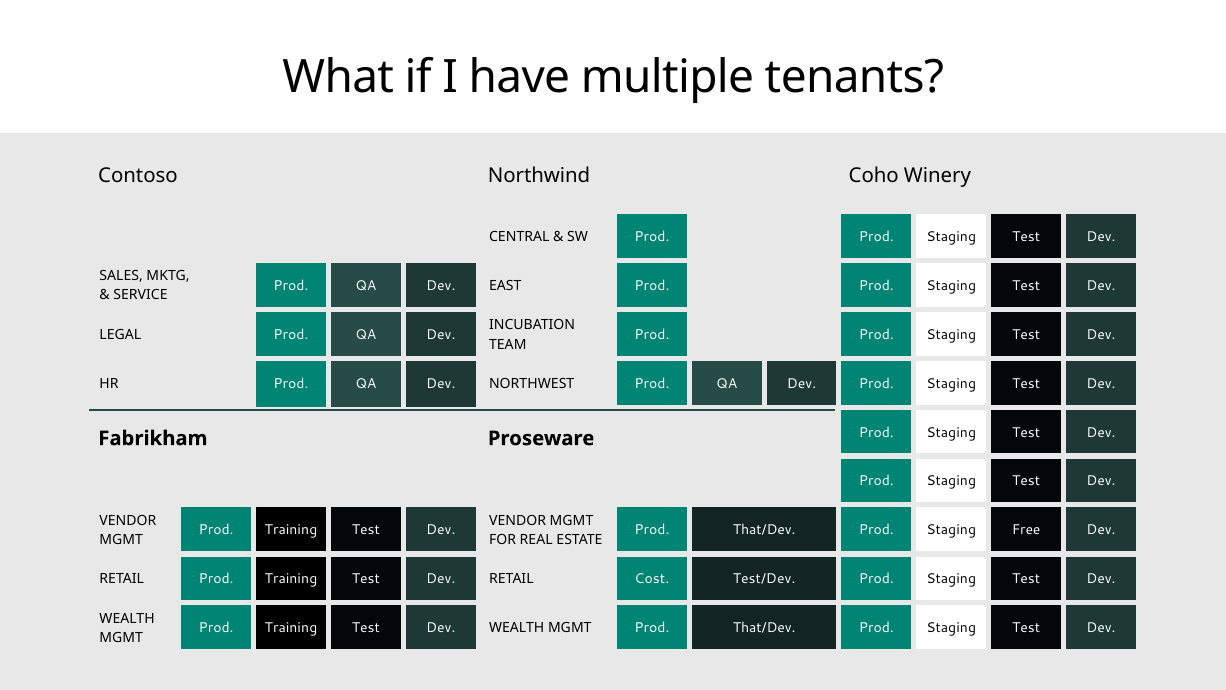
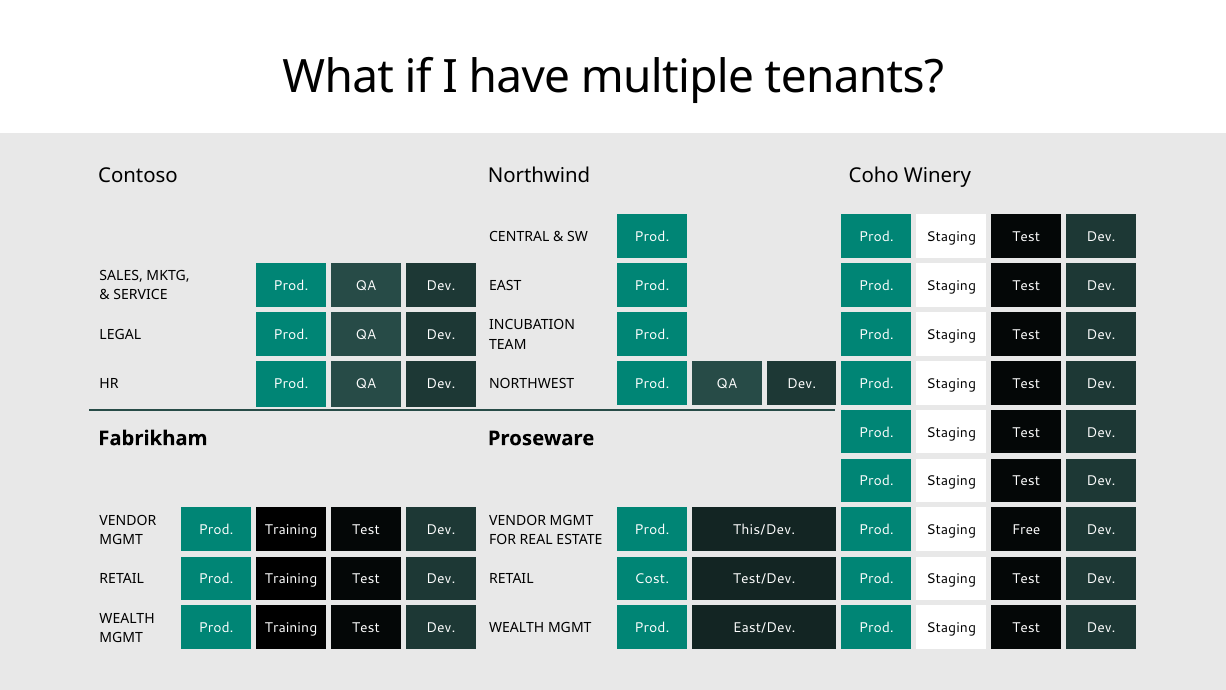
That/Dev: That/Dev -> This/Dev (764, 530)
MGMT Prod That/Dev: That/Dev -> East/Dev (764, 628)
